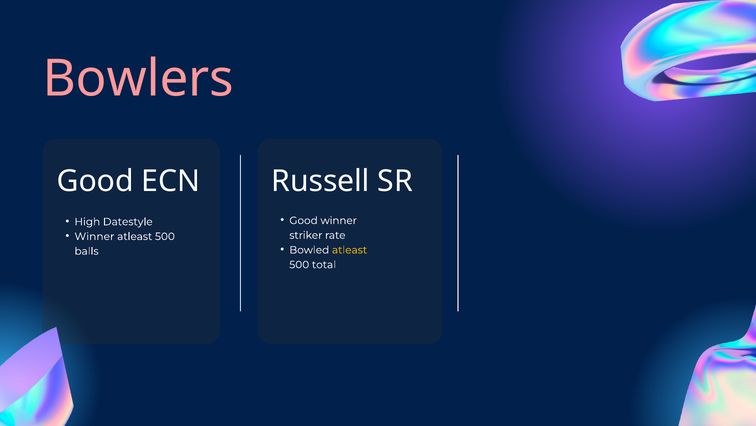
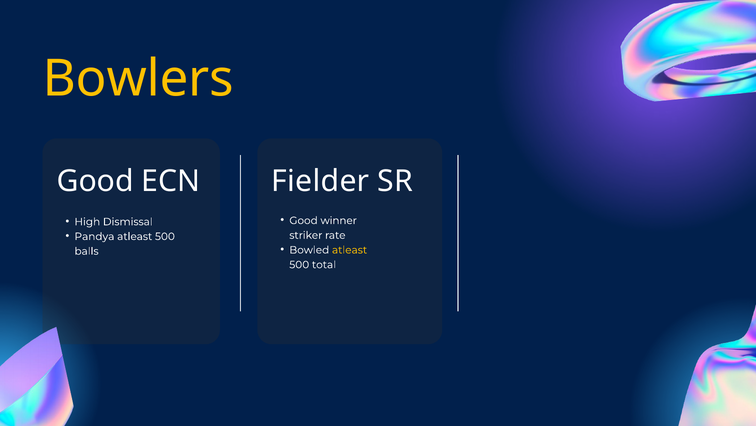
Bowlers colour: pink -> yellow (138, 79)
Russell: Russell -> Fielder (320, 181)
Datestyle: Datestyle -> Dismissal (128, 221)
Winner: Winner -> Pandya (94, 236)
